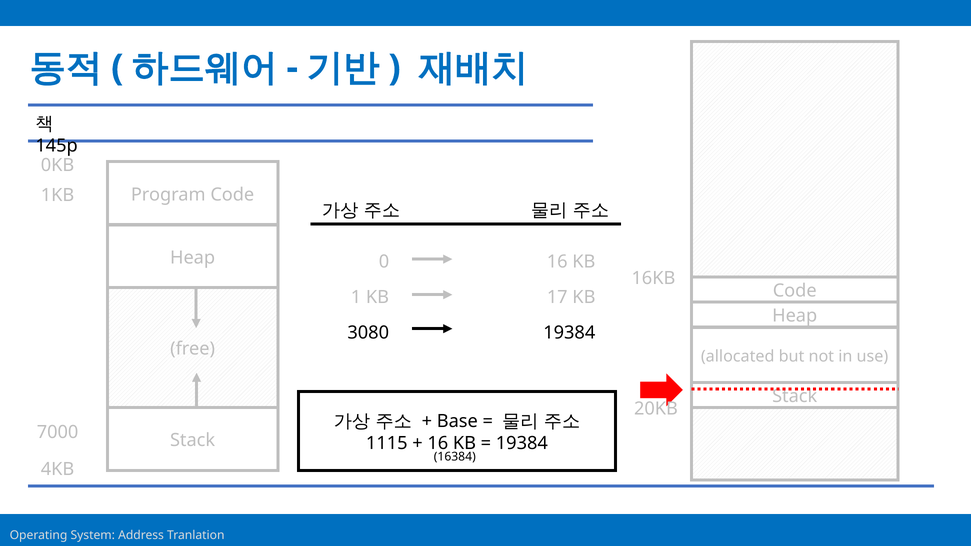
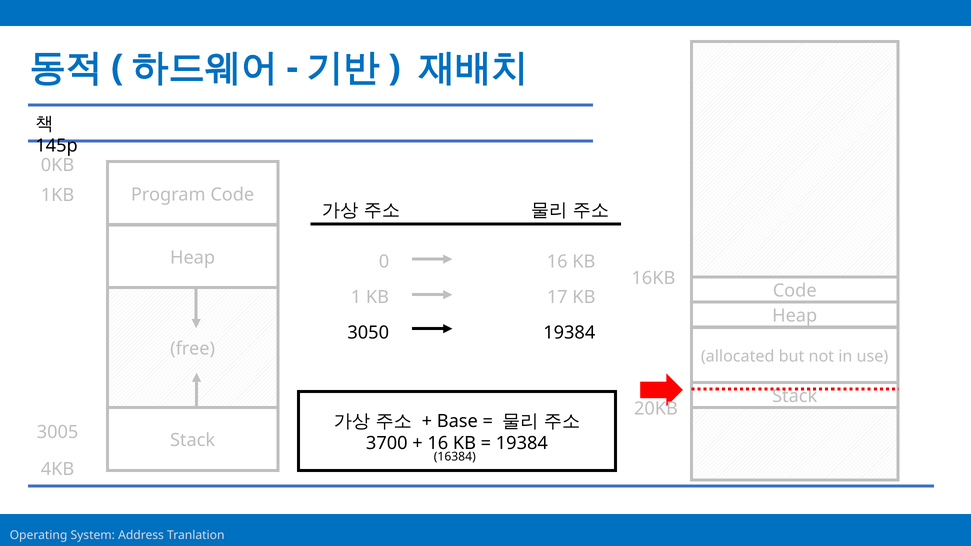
3080: 3080 -> 3050 (368, 333)
7000: 7000 -> 3005 (58, 433)
1115: 1115 -> 3700 (387, 443)
